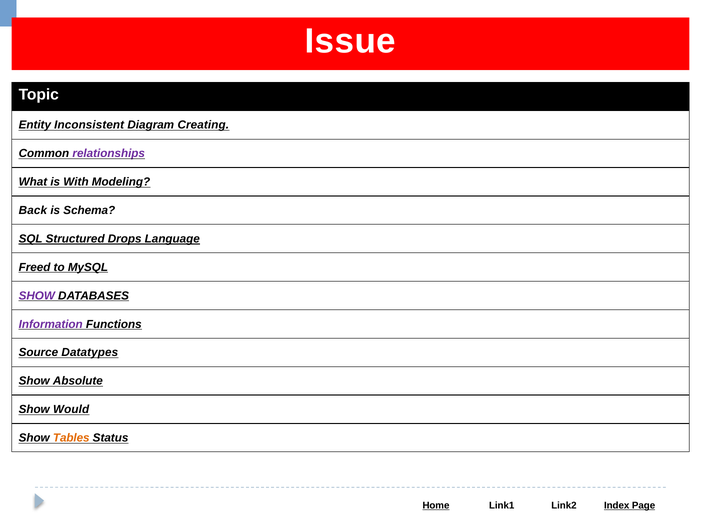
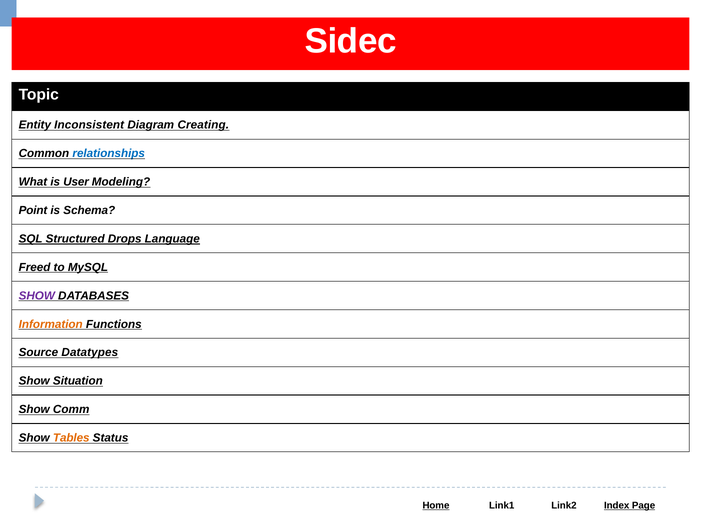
Issue: Issue -> Sidec (351, 41)
relationships colour: purple -> blue (109, 153)
With: With -> User (76, 182)
Back: Back -> Point (33, 210)
Information colour: purple -> orange (51, 324)
Absolute: Absolute -> Situation (78, 381)
Would: Would -> Comm (71, 409)
